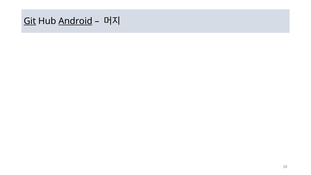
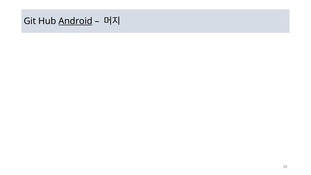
Git underline: present -> none (30, 21)
